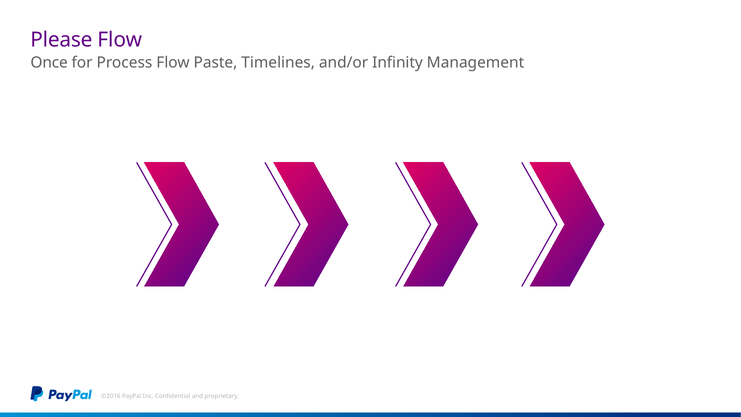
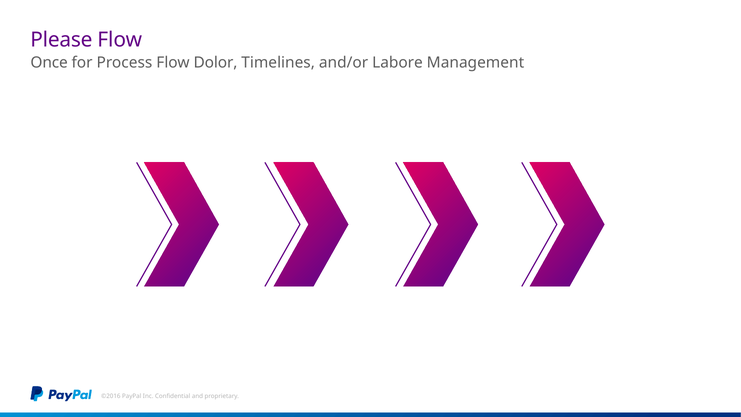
Paste: Paste -> Dolor (216, 63)
Infinity: Infinity -> Labore (397, 63)
